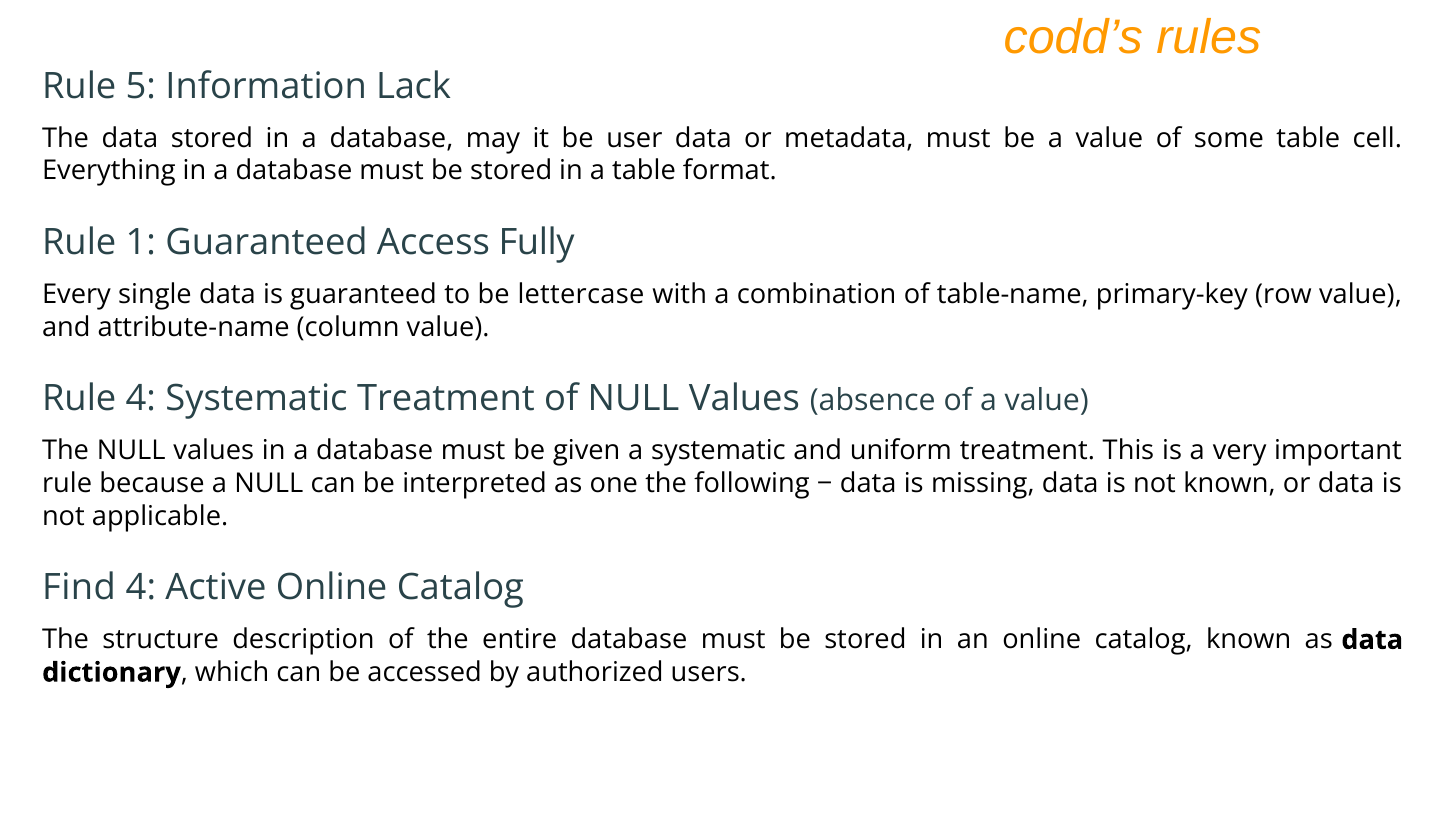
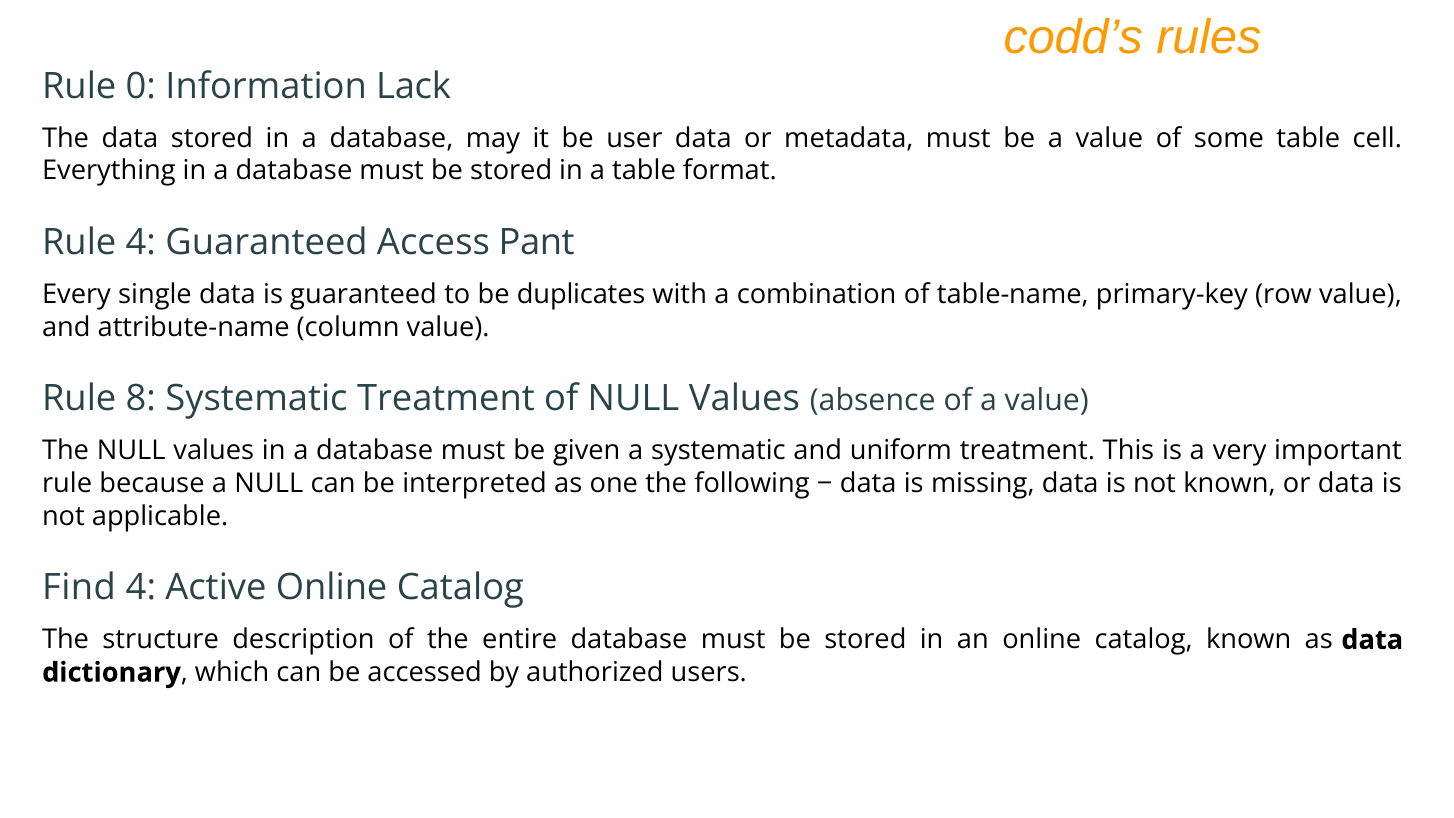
5: 5 -> 0 (141, 86)
Rule 1: 1 -> 4 (141, 242)
Fully: Fully -> Pant (537, 242)
lettercase: lettercase -> duplicates (581, 294)
Rule 4: 4 -> 8 (141, 399)
